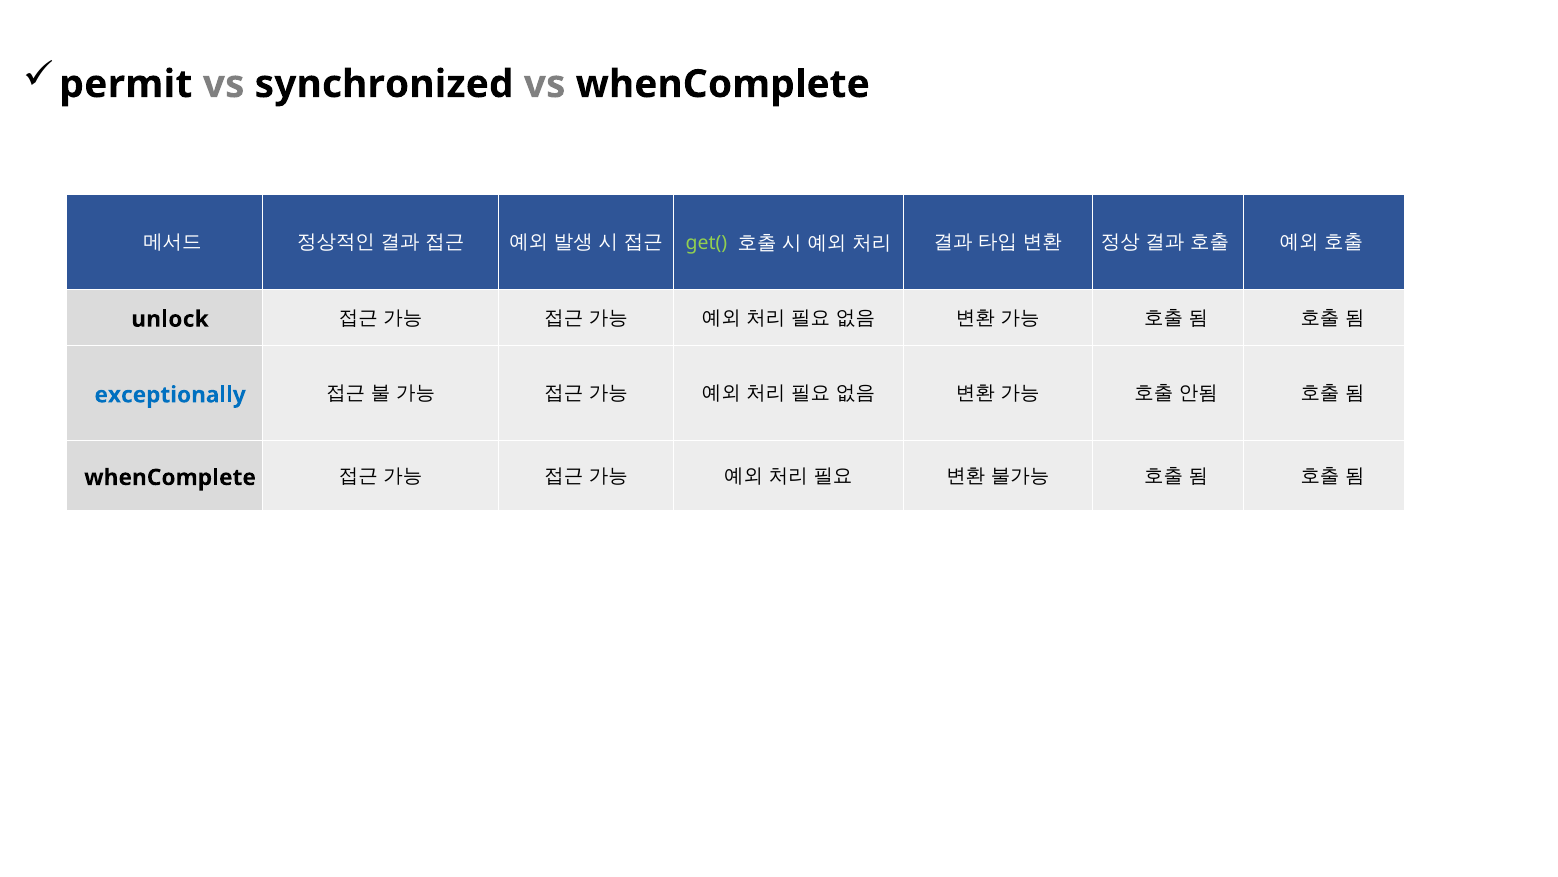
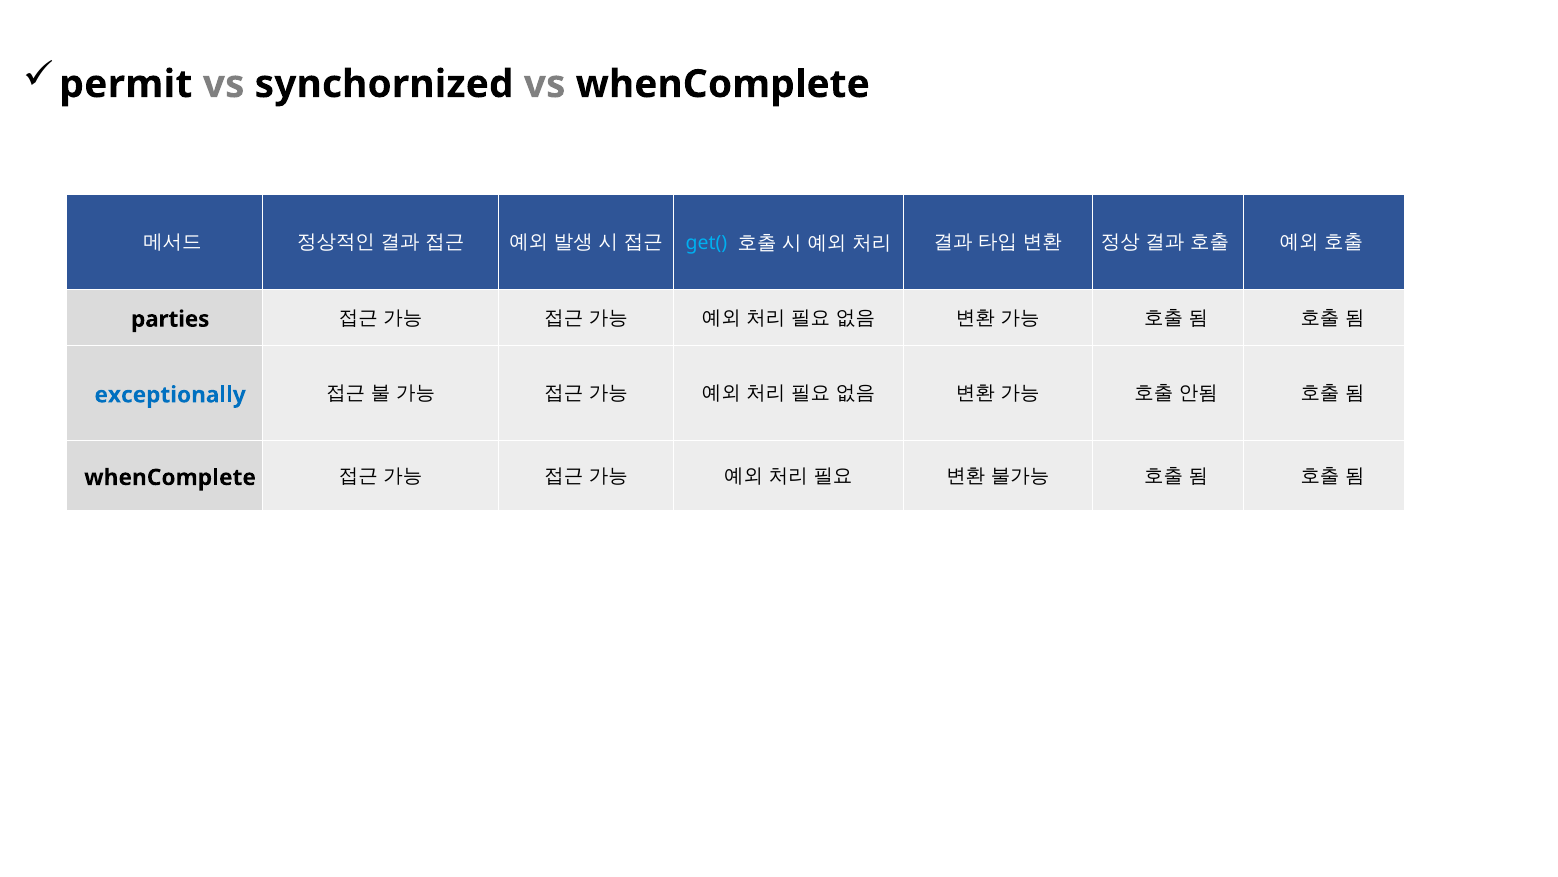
synchronized: synchronized -> synchornized (384, 84)
get( colour: light green -> light blue (706, 243)
unlock: unlock -> parties (170, 319)
